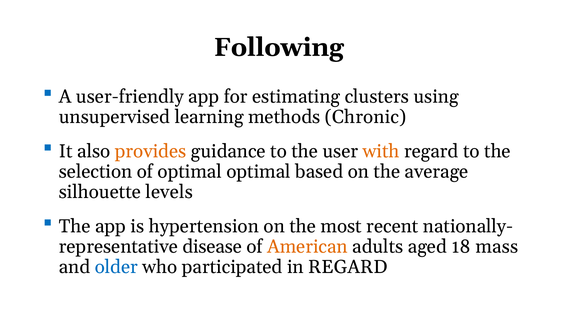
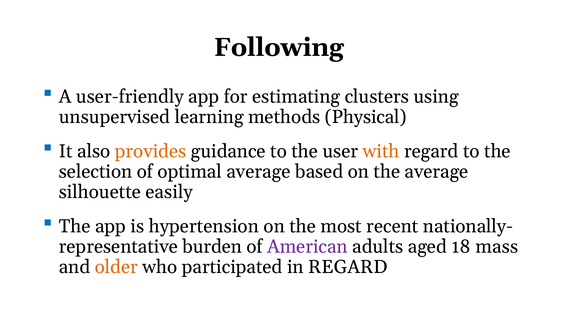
Chronic: Chronic -> Physical (366, 117)
optimal optimal: optimal -> average (258, 172)
levels: levels -> easily (169, 192)
disease: disease -> burden (212, 247)
American colour: orange -> purple (307, 247)
older colour: blue -> orange (116, 267)
